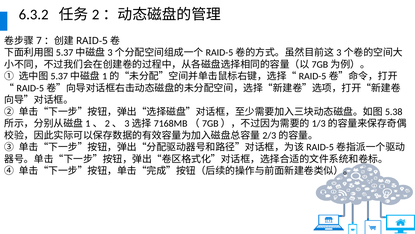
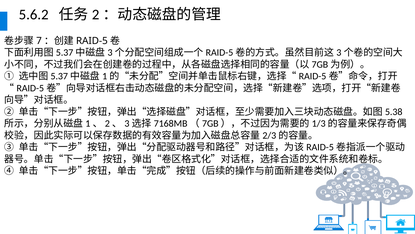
6.3.2: 6.3.2 -> 5.6.2 (34, 15)
